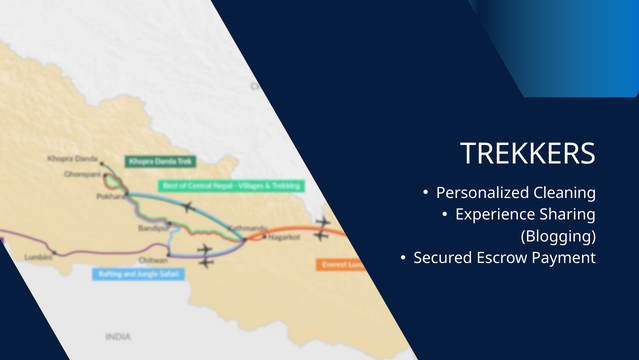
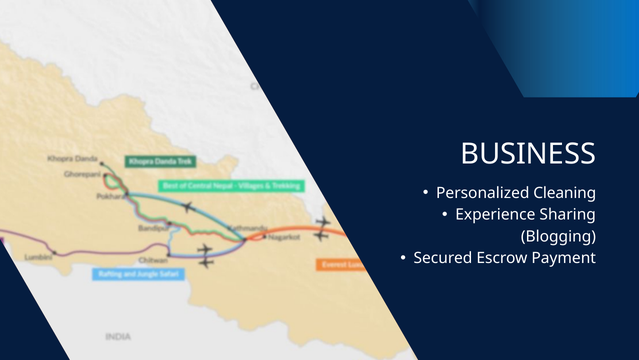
TREKKERS: TREKKERS -> BUSINESS (528, 154)
